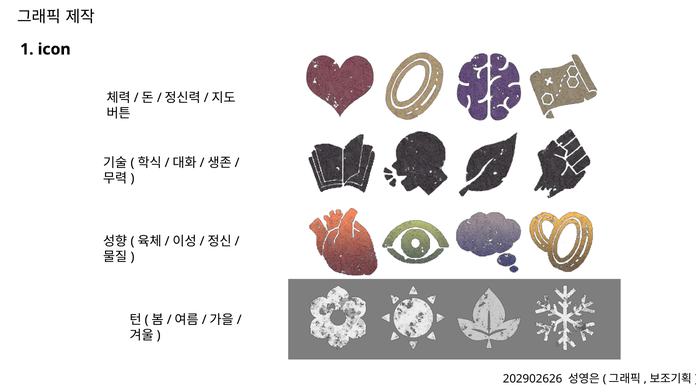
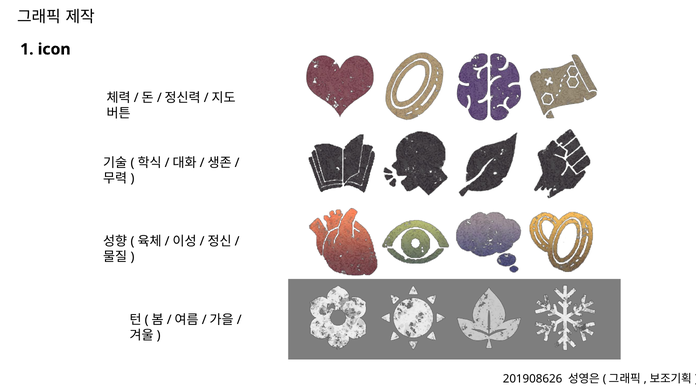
202902626: 202902626 -> 201908626 (533, 378)
